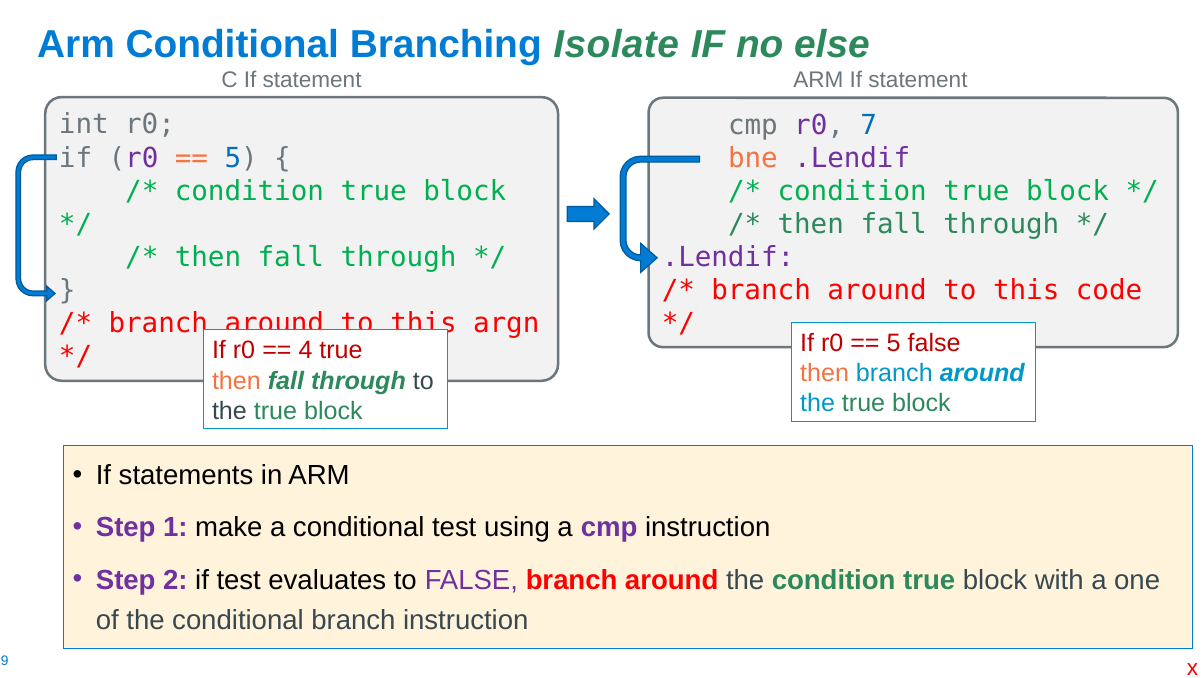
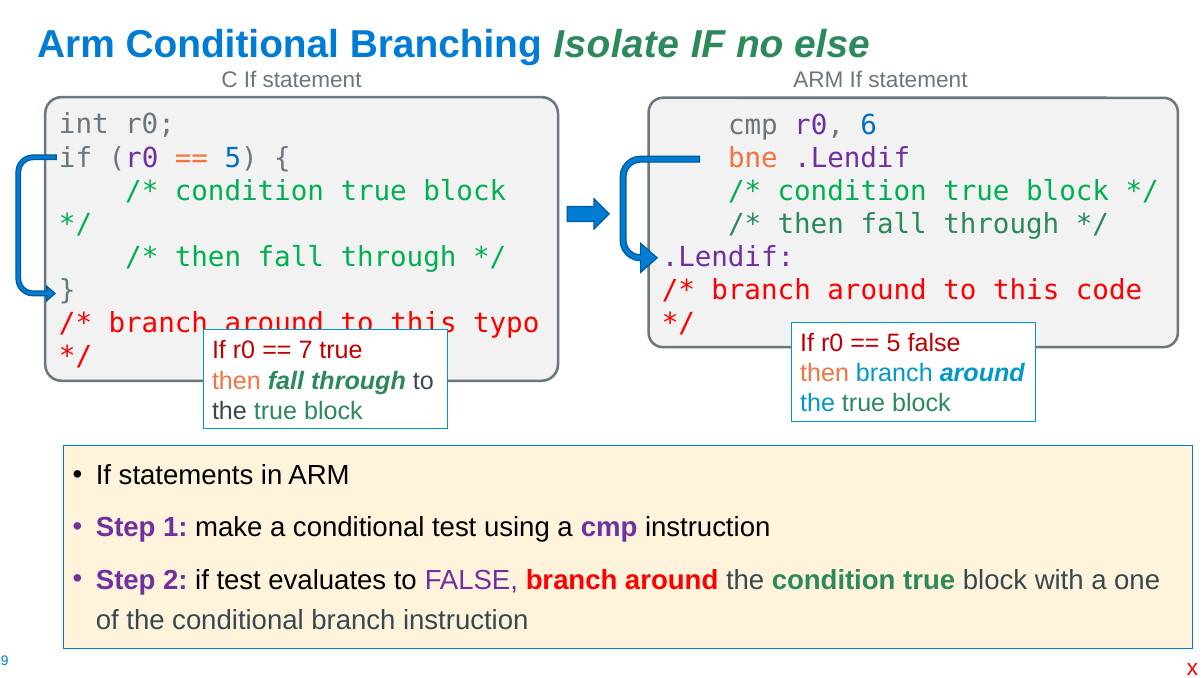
7: 7 -> 6 (869, 125)
argn: argn -> typo (506, 323)
4: 4 -> 7 (306, 350)
